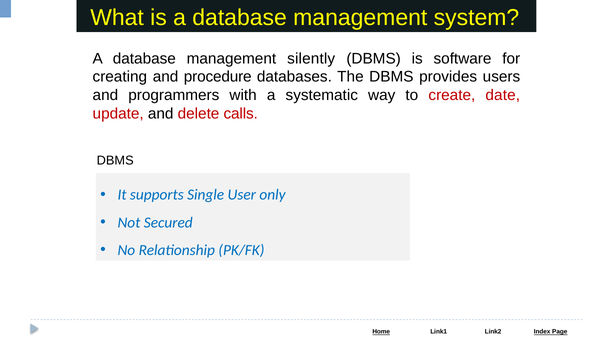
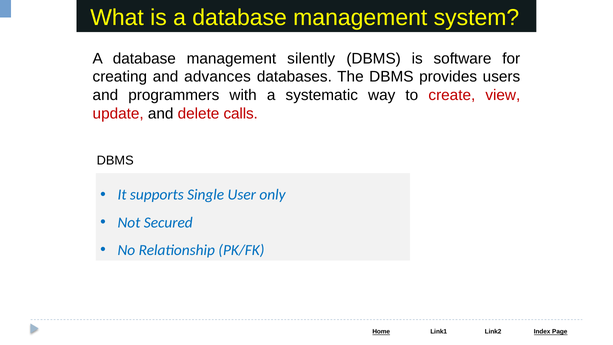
procedure: procedure -> advances (218, 77)
date: date -> view (503, 95)
